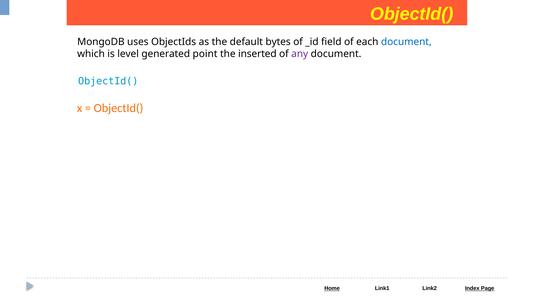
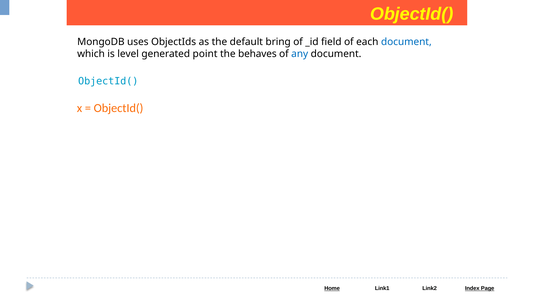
bytes: bytes -> bring (278, 42)
inserted: inserted -> behaves (257, 54)
any colour: purple -> blue (300, 54)
